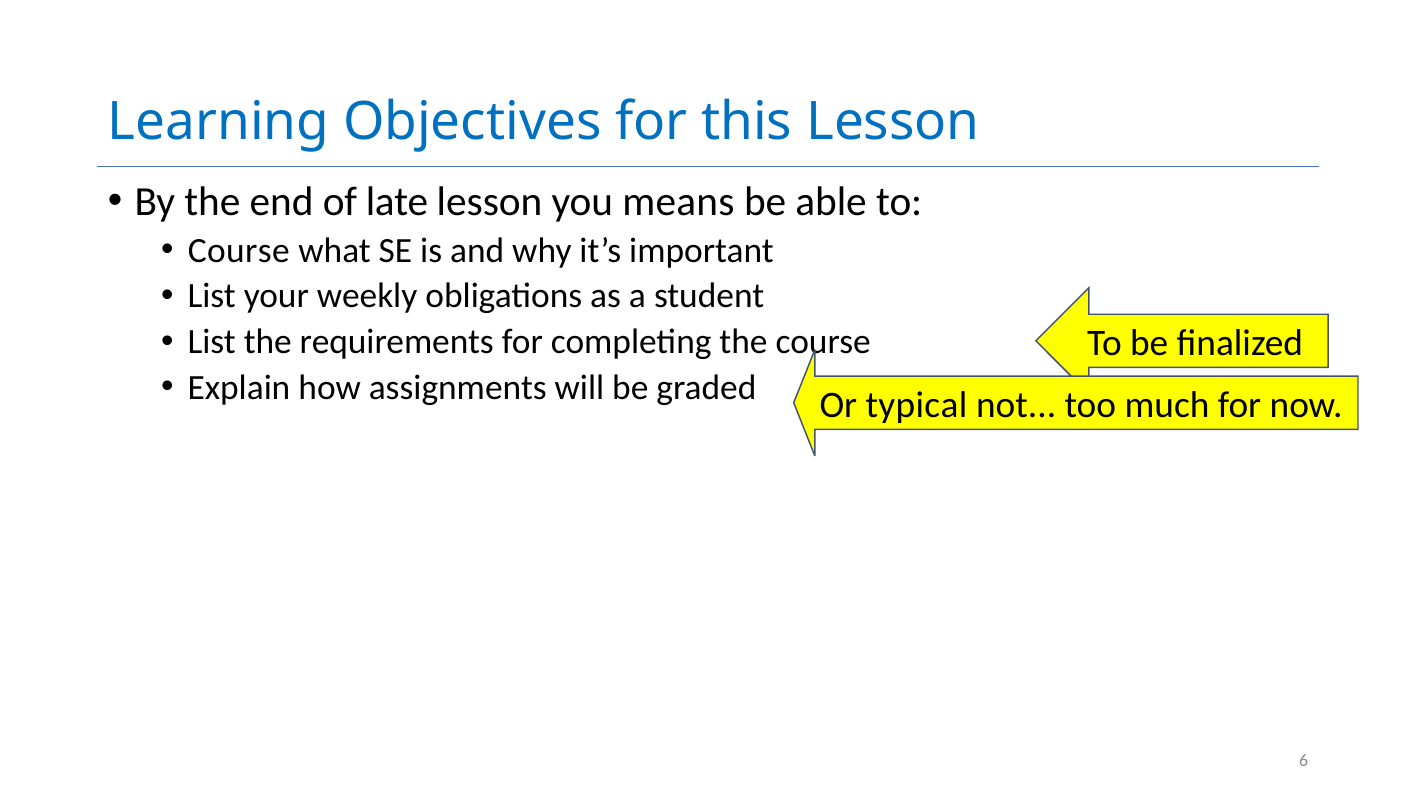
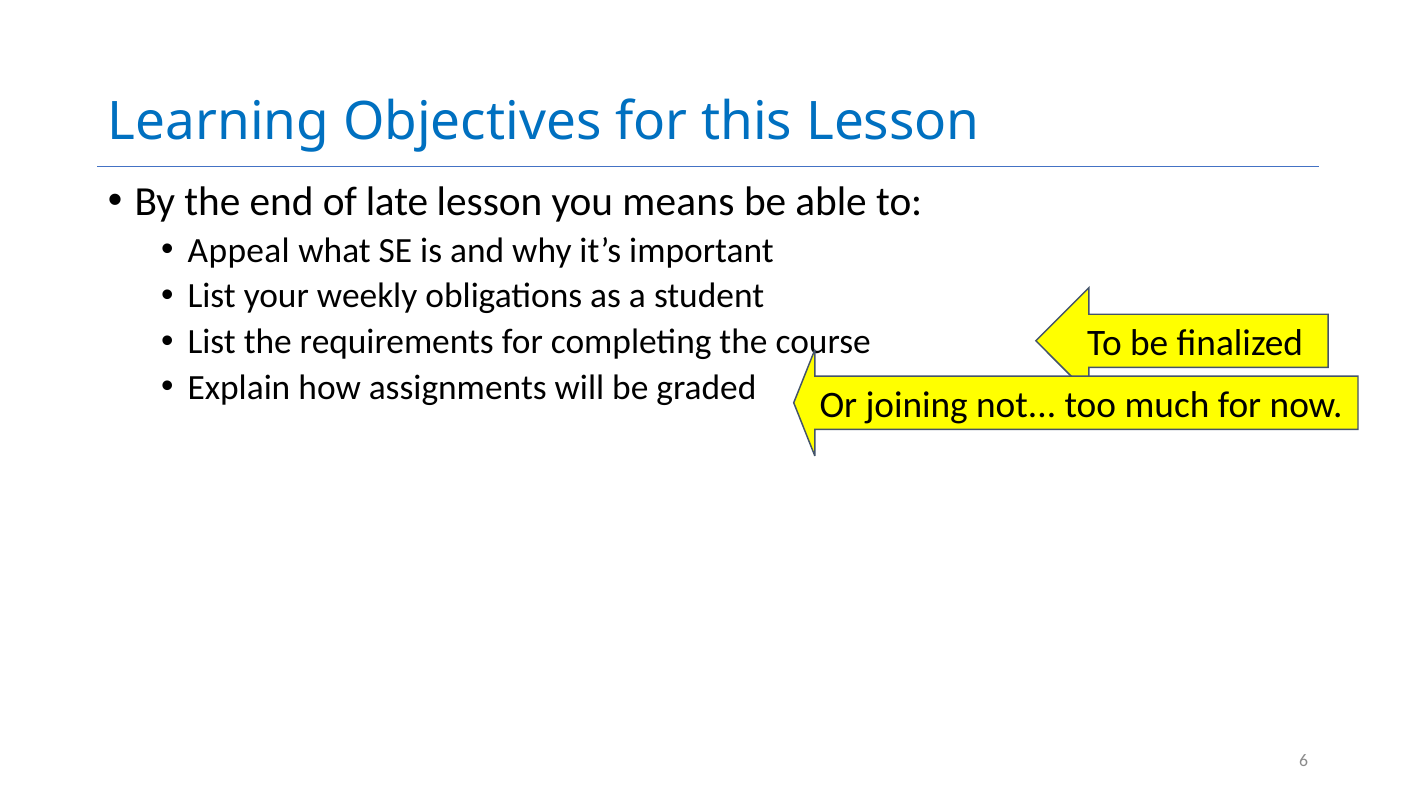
Course: Course -> Appeal (239, 250)
typical: typical -> joining (917, 405)
